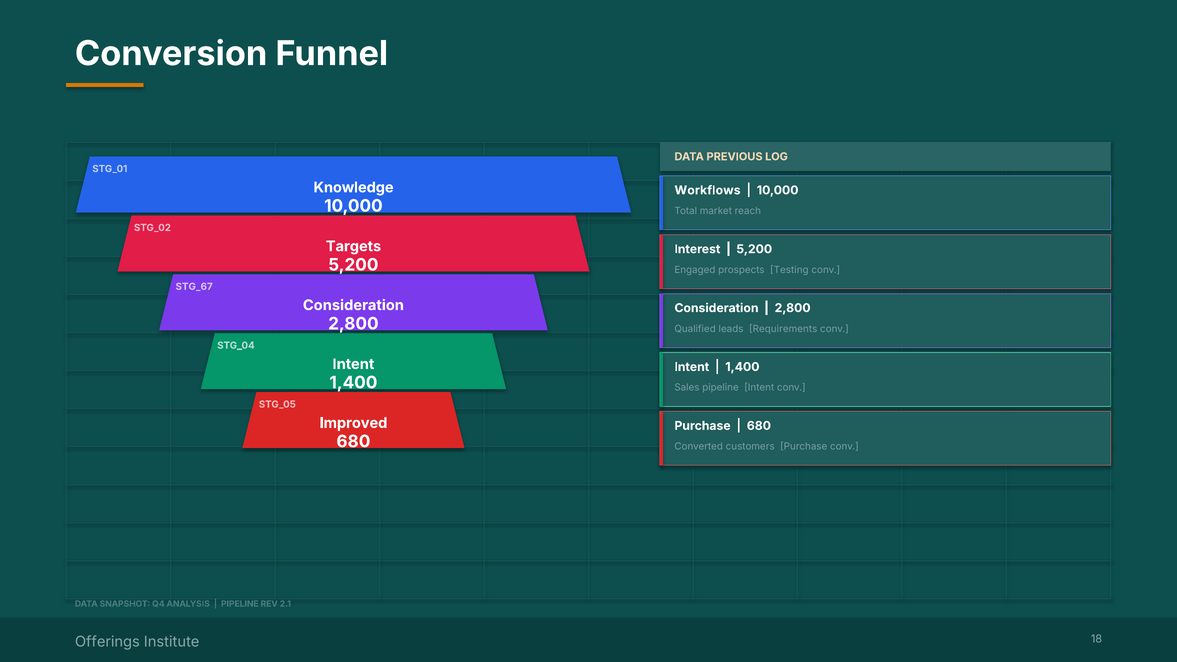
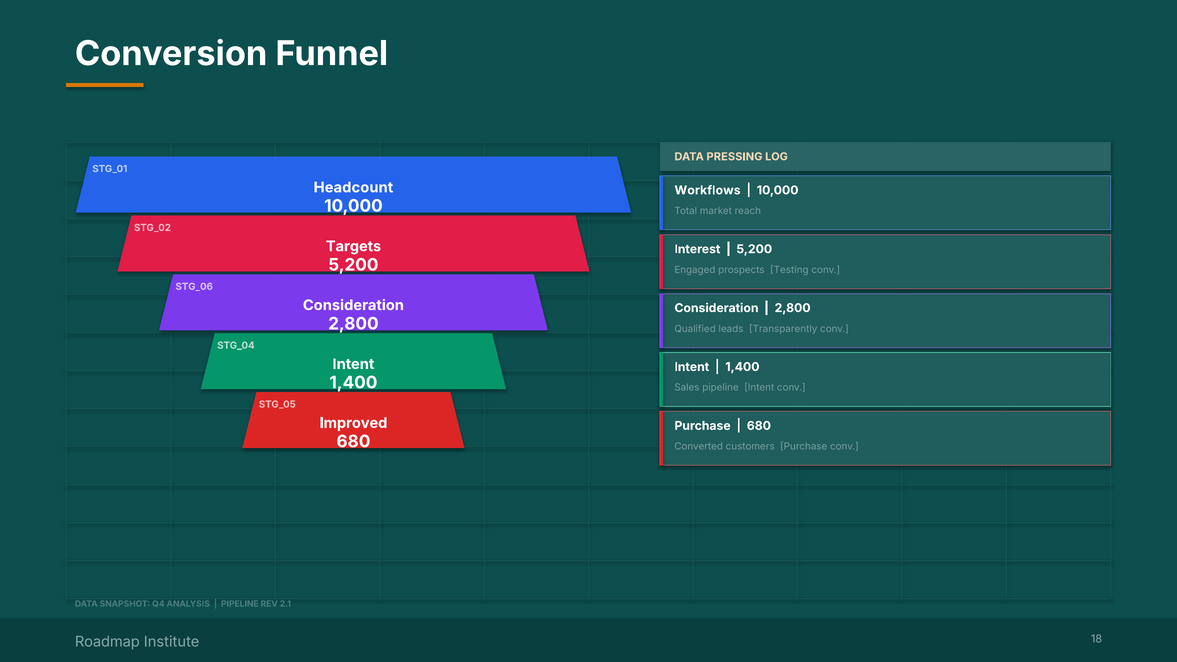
PREVIOUS: PREVIOUS -> PRESSING (734, 157)
Knowledge: Knowledge -> Headcount (353, 188)
STG_67: STG_67 -> STG_06 (194, 287)
Requirements: Requirements -> Transparently (783, 329)
Offerings: Offerings -> Roadmap (107, 642)
